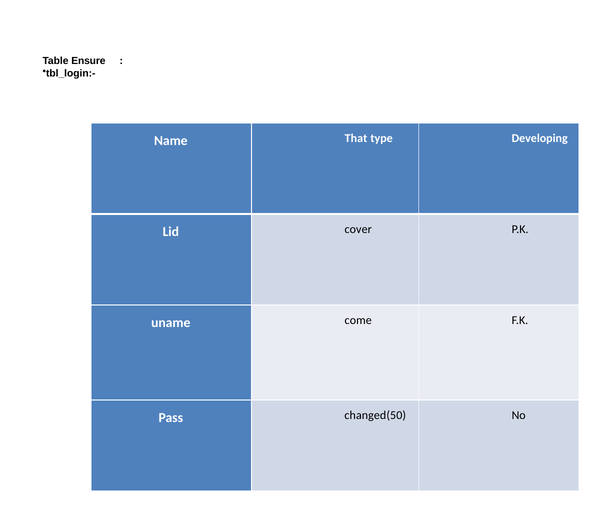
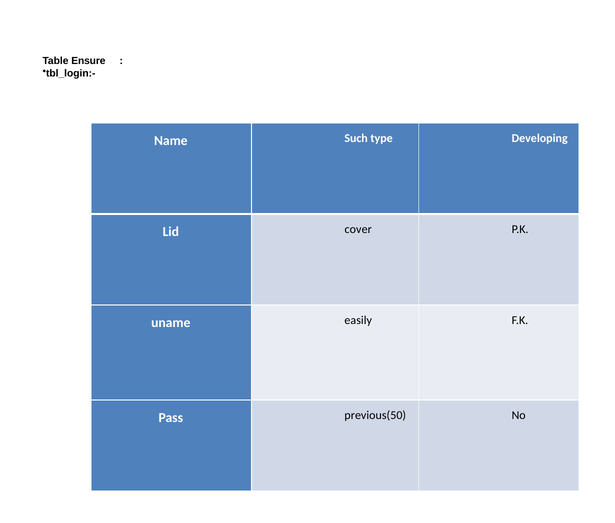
That: That -> Such (356, 138)
come: come -> easily (358, 320)
changed(50: changed(50 -> previous(50 (375, 415)
